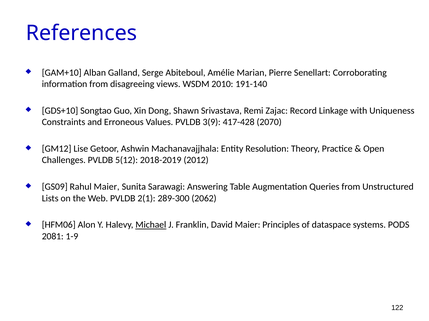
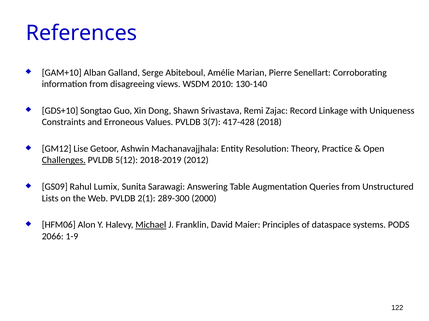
191-140: 191-140 -> 130-140 (251, 84)
3(9: 3(9 -> 3(7 (212, 122)
2070: 2070 -> 2018 (269, 122)
Challenges underline: none -> present (64, 161)
Rahul Maier: Maier -> Lumix (107, 187)
2062: 2062 -> 2000 (204, 199)
2081: 2081 -> 2066 (53, 237)
